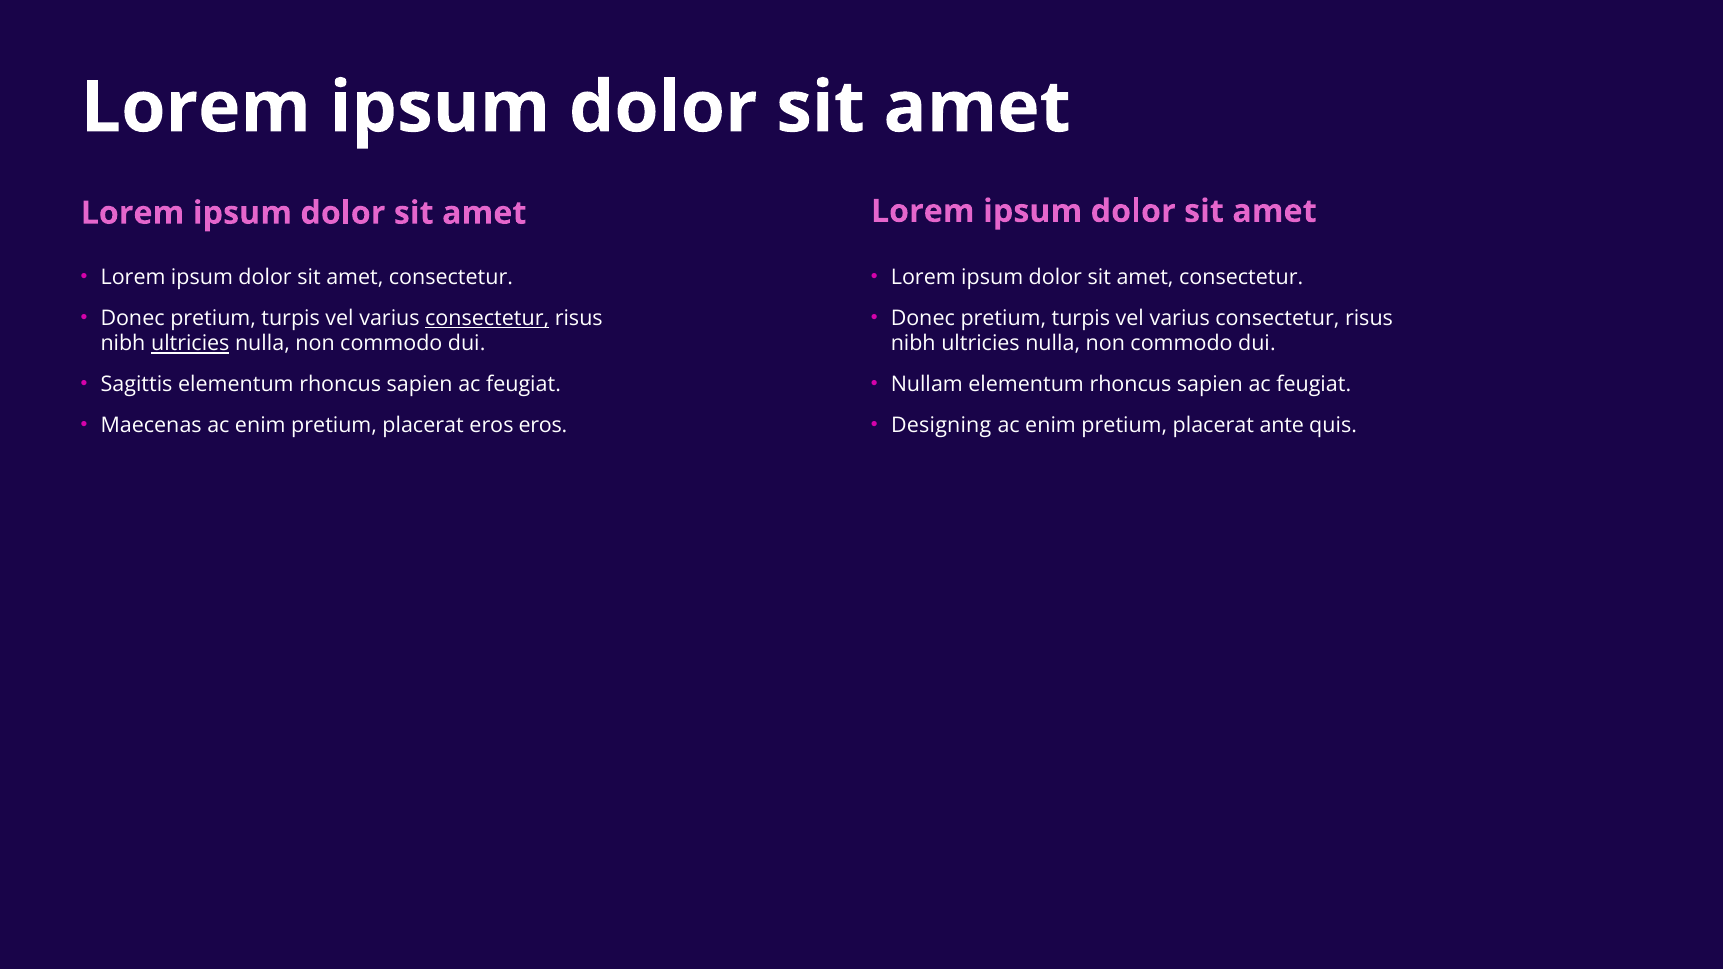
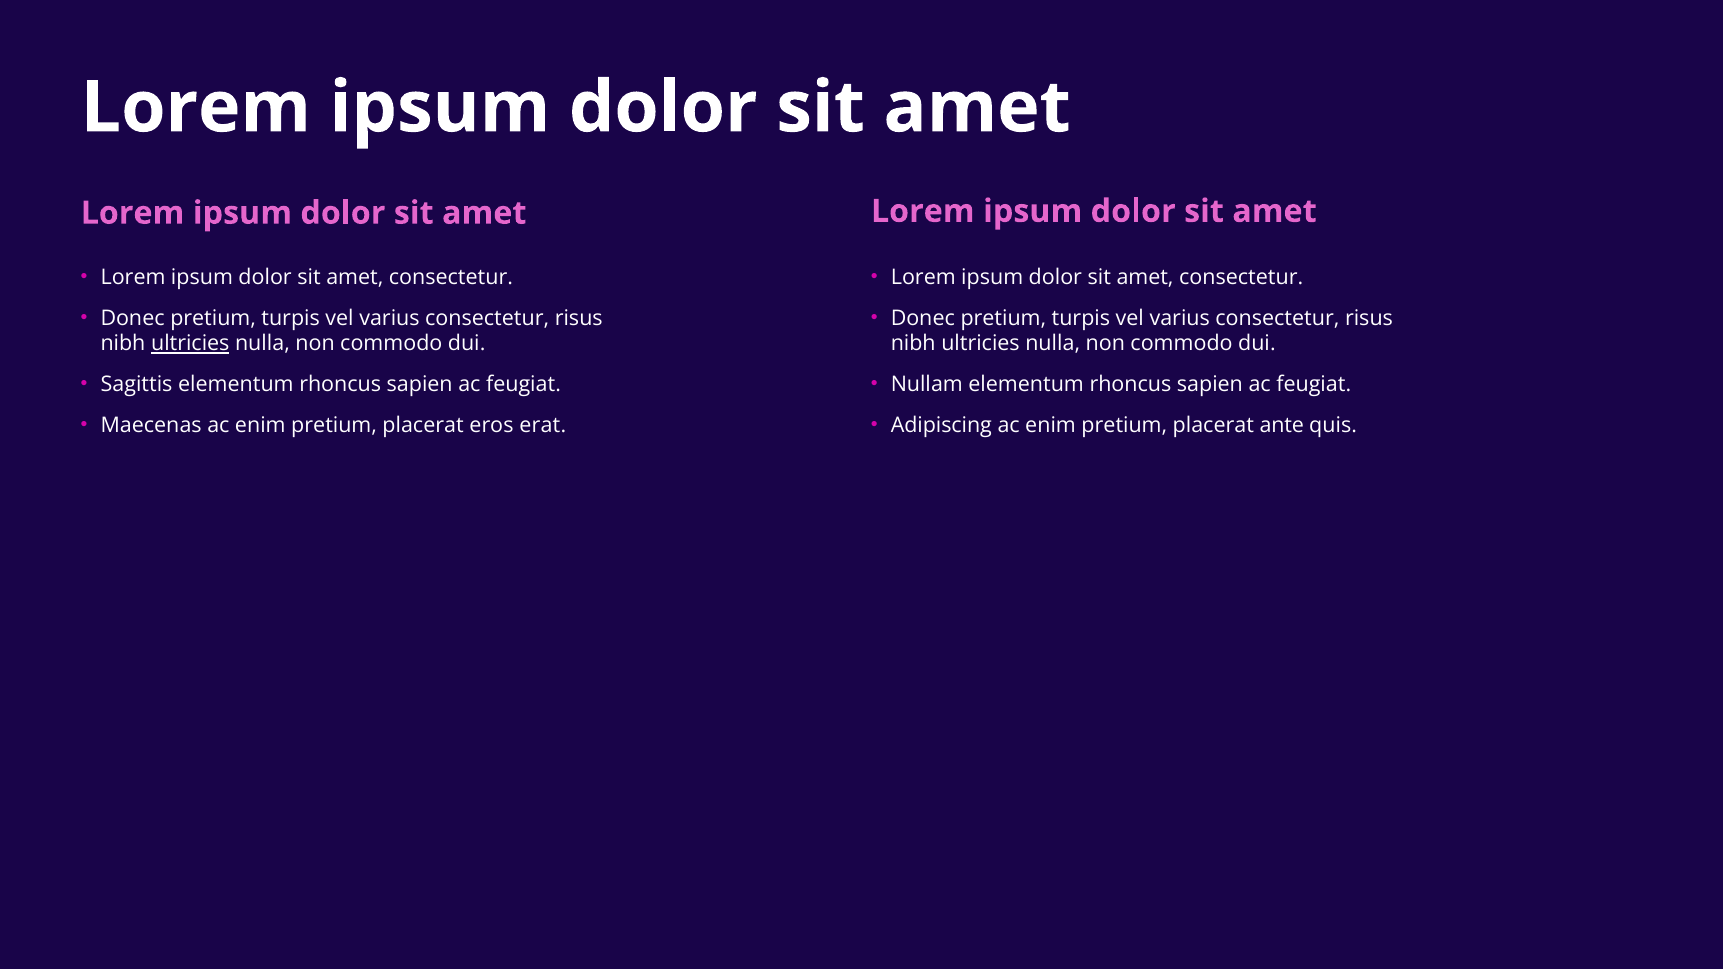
consectetur underline: present -> none (487, 318)
eros eros: eros -> erat (543, 426)
Designing: Designing -> Adipiscing (941, 426)
